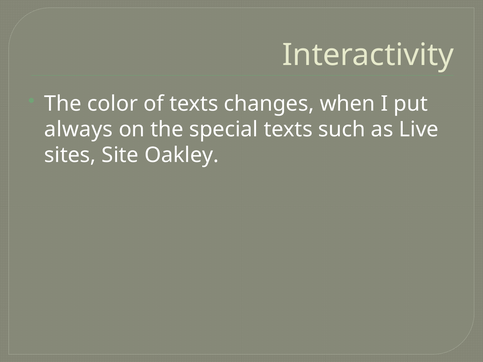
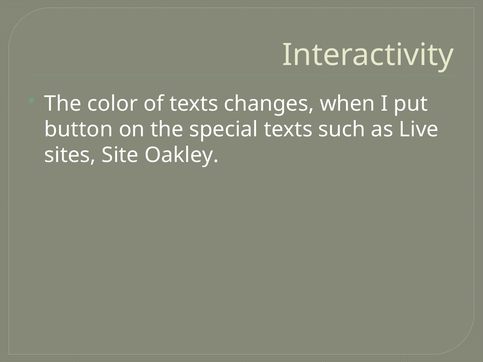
always: always -> button (79, 129)
